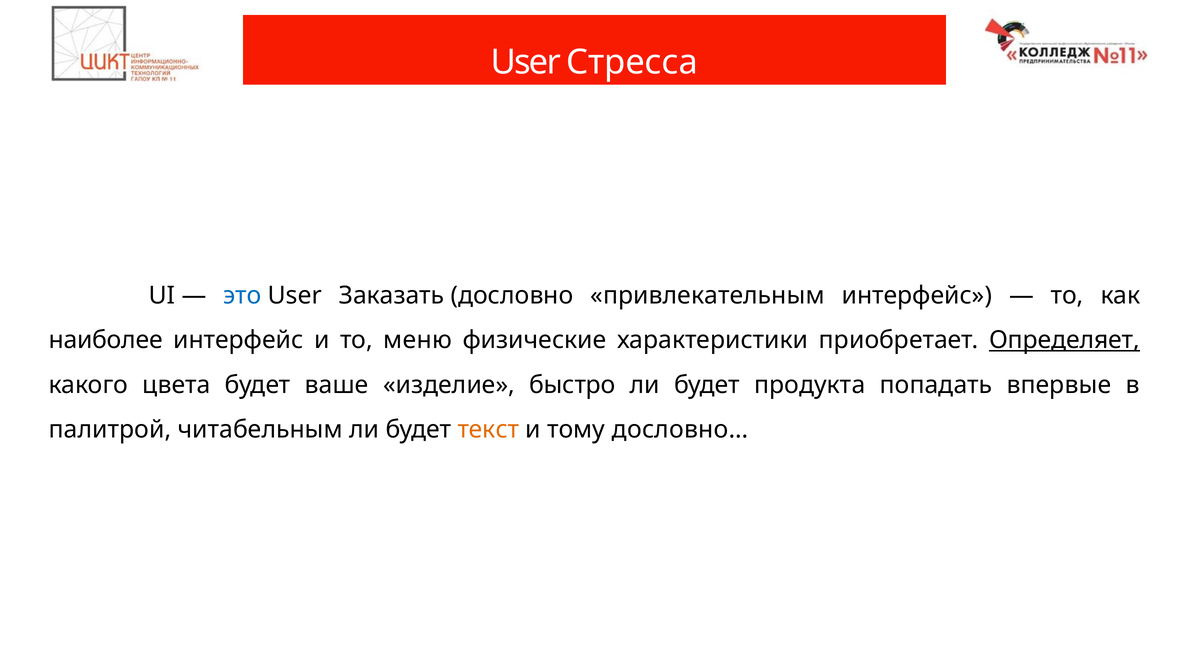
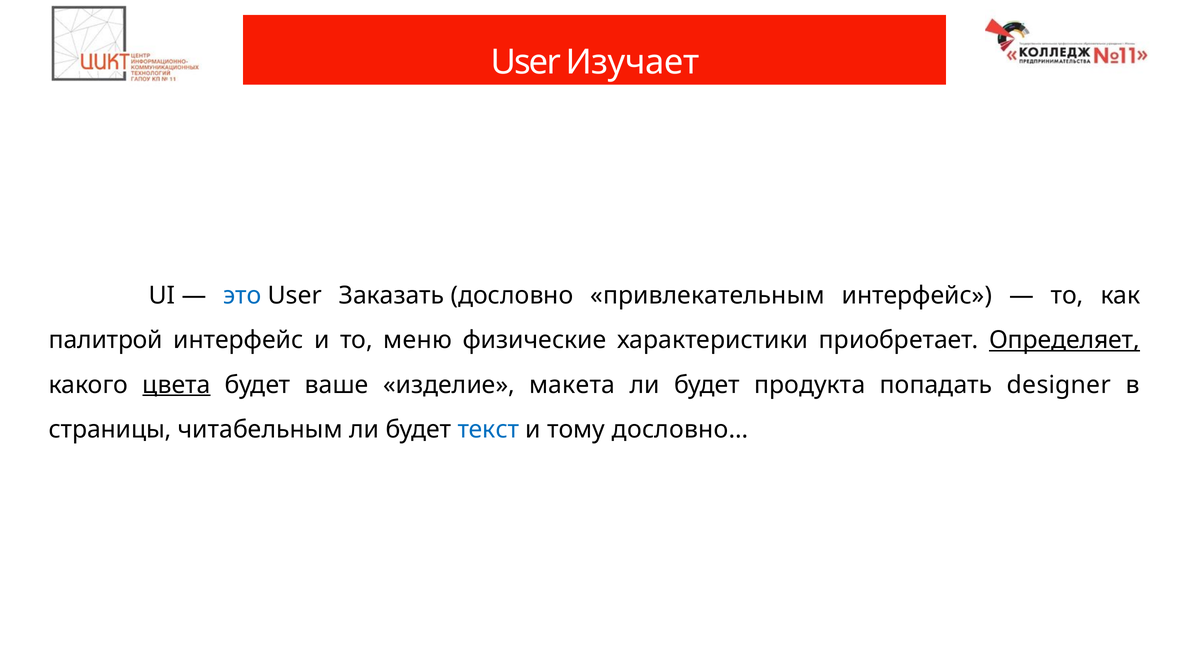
Стресса: Стресса -> Изучает (632, 62)
наиболее: наиболее -> палитрой (106, 340)
цвета underline: none -> present (176, 385)
быстро: быстро -> макета (572, 385)
впервые: впервые -> designer (1059, 385)
палитрой: палитрой -> страницы (110, 429)
текст colour: orange -> blue (488, 429)
